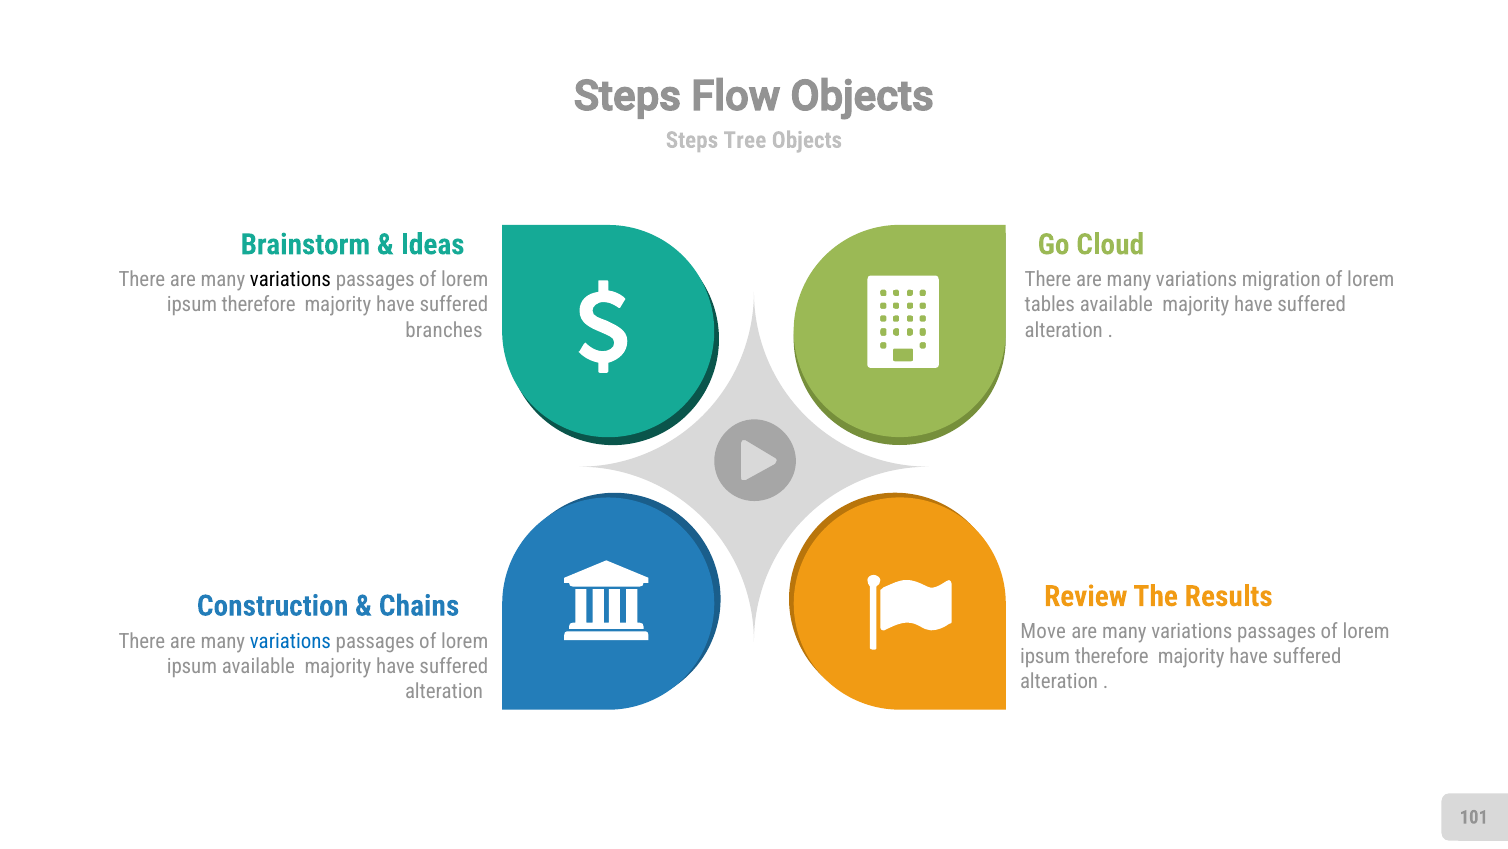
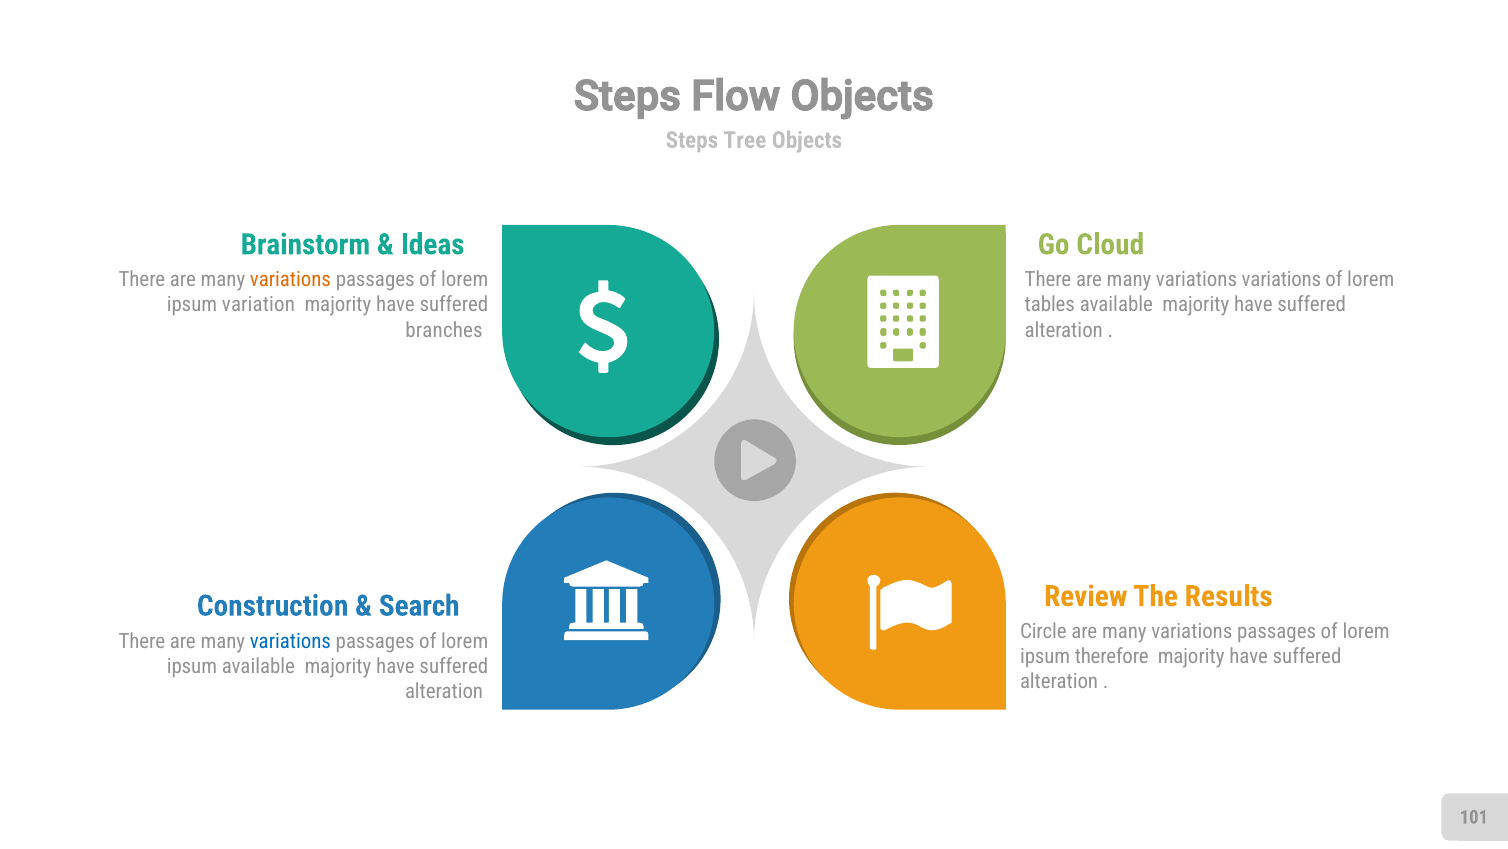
variations colour: black -> orange (290, 280)
variations migration: migration -> variations (1281, 280)
therefore: therefore -> variation (258, 305)
Chains: Chains -> Search (419, 605)
Move: Move -> Circle (1043, 631)
